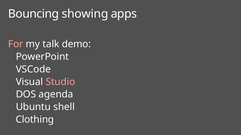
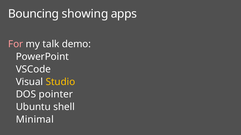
Studio colour: pink -> yellow (60, 82)
agenda: agenda -> pointer (56, 95)
Clothing: Clothing -> Minimal (35, 120)
